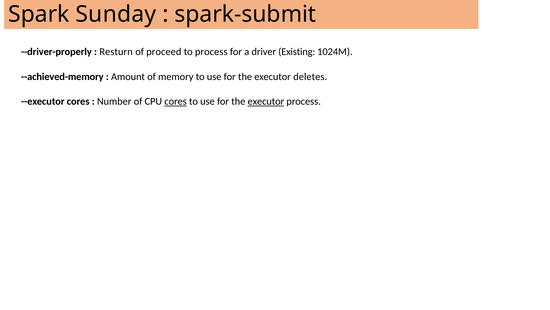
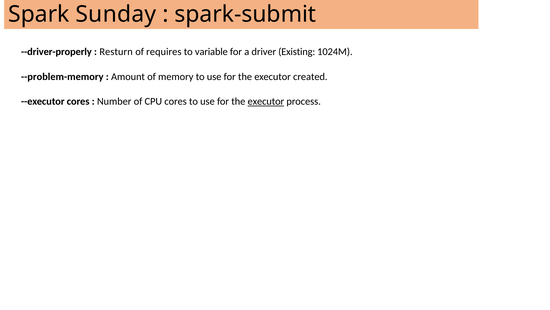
proceed: proceed -> requires (164, 52)
to process: process -> variable (211, 52)
--achieved-memory: --achieved-memory -> --problem-memory (62, 77)
deletes: deletes -> created (310, 77)
cores underline: present -> none (176, 101)
